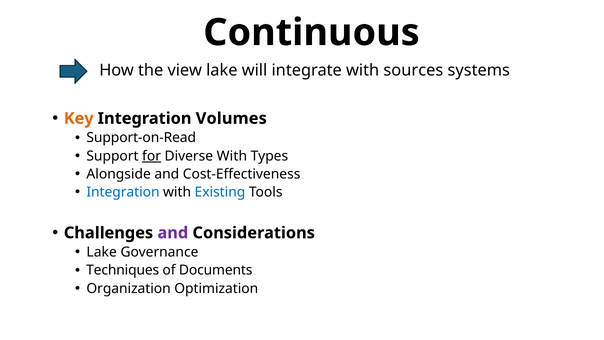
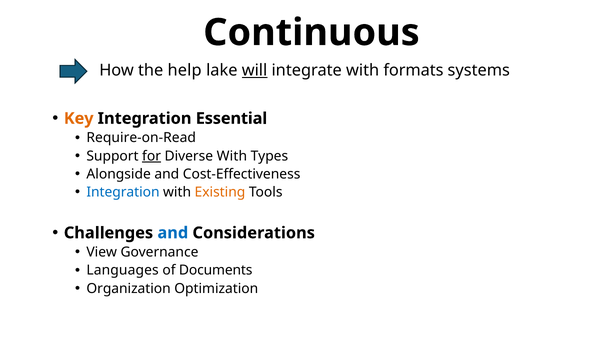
view: view -> help (185, 70)
will underline: none -> present (255, 70)
sources: sources -> formats (413, 70)
Volumes: Volumes -> Essential (231, 118)
Support-on-Read: Support-on-Read -> Require-on-Read (141, 138)
Existing colour: blue -> orange (220, 192)
and colour: purple -> blue (173, 233)
Lake: Lake -> View (102, 252)
Techniques: Techniques -> Languages (123, 270)
